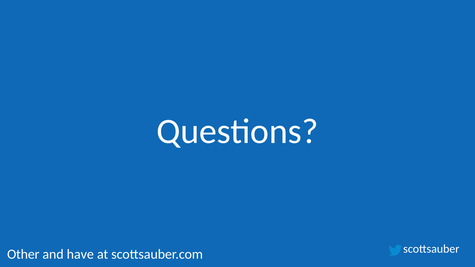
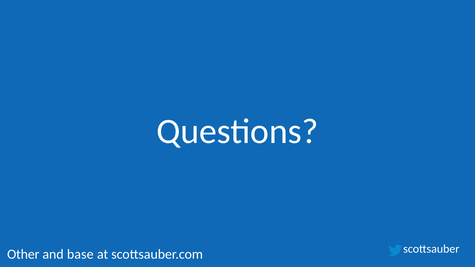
have: have -> base (80, 255)
